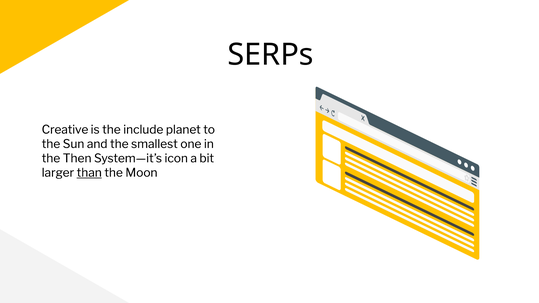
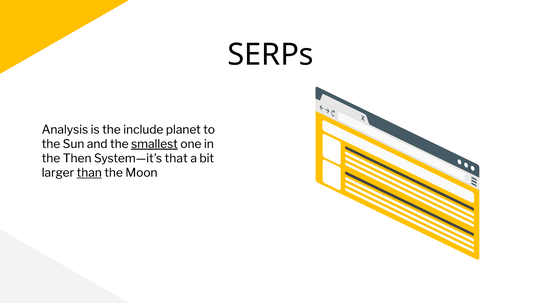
Creative: Creative -> Analysis (65, 130)
smallest underline: none -> present (154, 144)
icon: icon -> that (176, 158)
